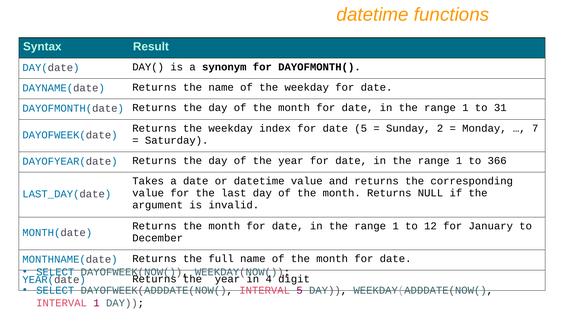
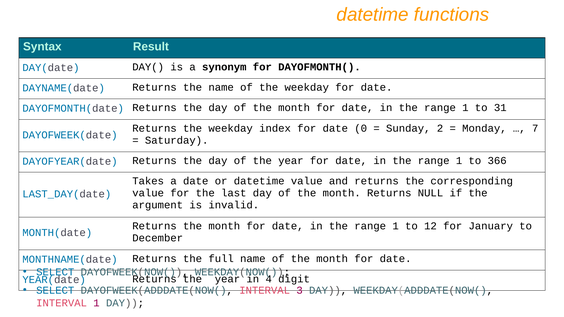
date 5: 5 -> 0 (361, 128)
INTERVAL 5: 5 -> 3 (300, 290)
